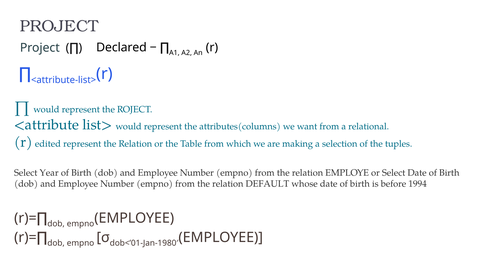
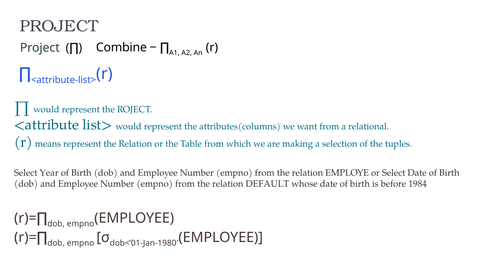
Declared: Declared -> Combine (121, 47)
edited: edited -> means (48, 143)
1994: 1994 -> 1984 (418, 184)
